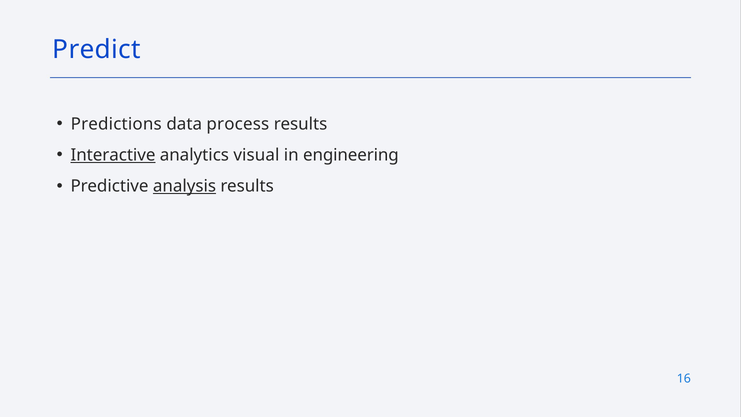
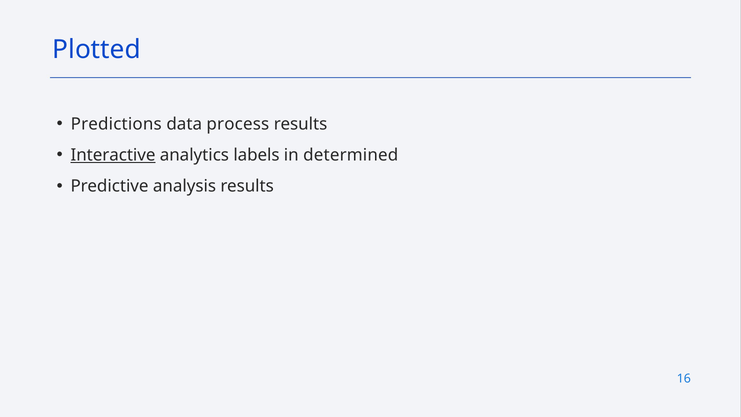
Predict: Predict -> Plotted (97, 49)
visual: visual -> labels (256, 155)
engineering: engineering -> determined (351, 155)
analysis underline: present -> none (185, 186)
